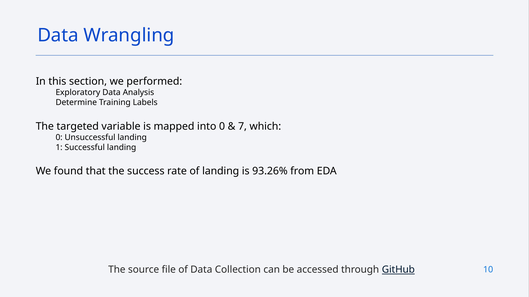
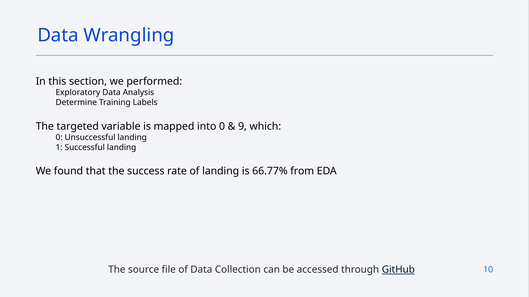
7: 7 -> 9 (242, 127)
93.26%: 93.26% -> 66.77% (270, 172)
